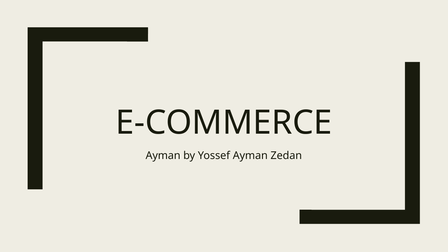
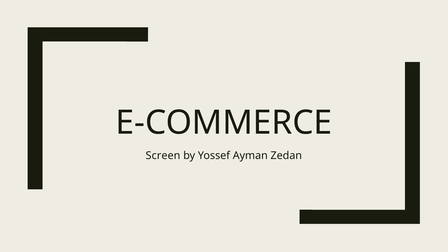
Ayman: Ayman -> Screen (163, 156)
